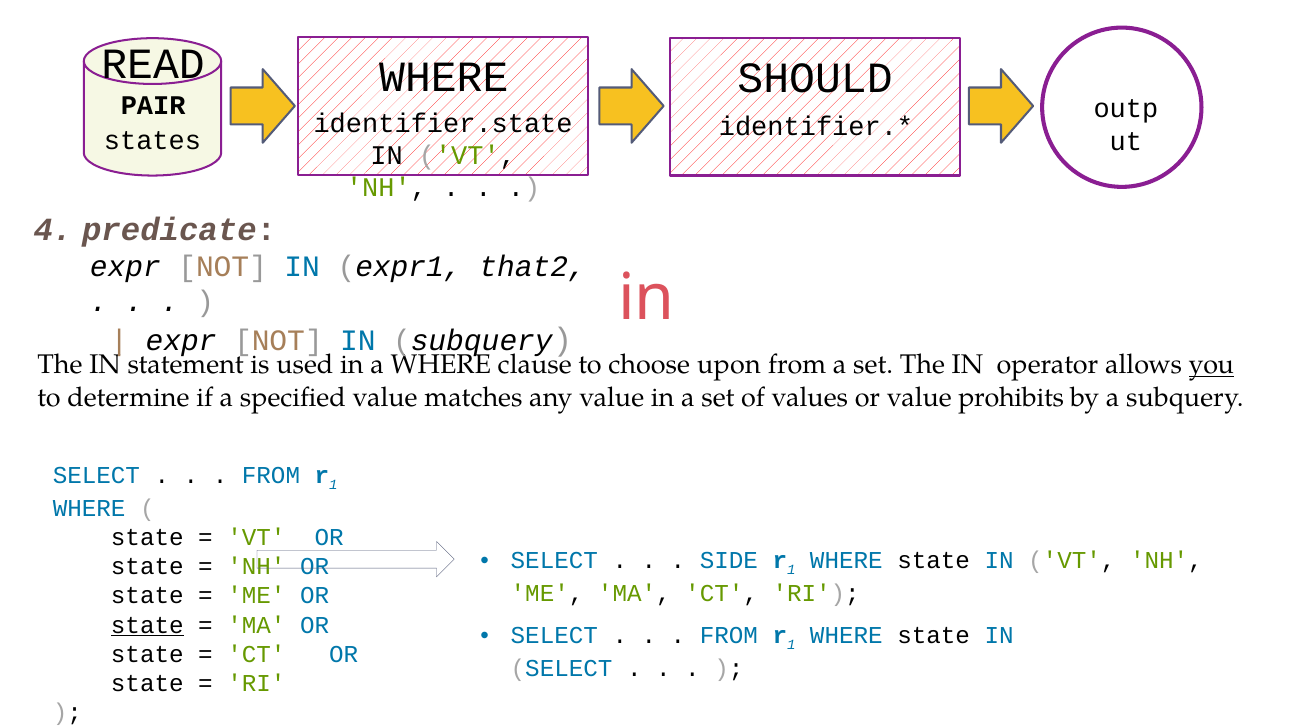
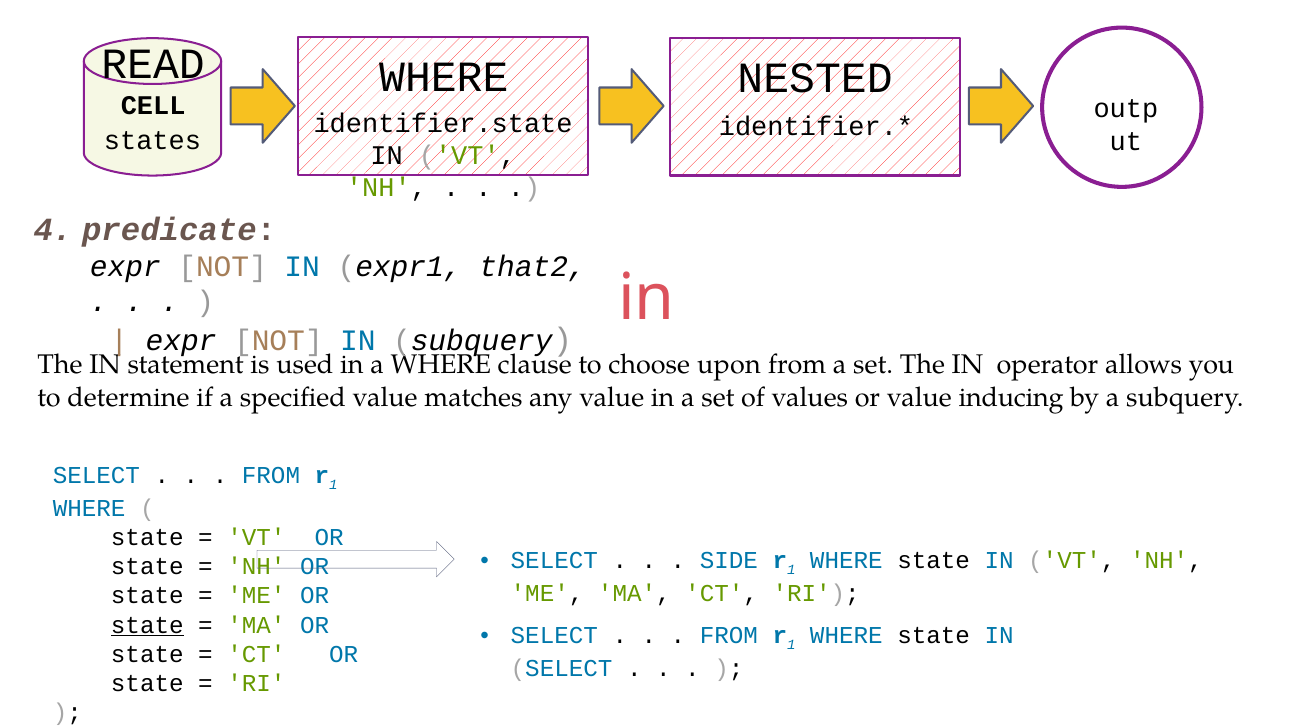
SHOULD: SHOULD -> NESTED (815, 79)
PAIR: PAIR -> CELL (153, 105)
you underline: present -> none (1211, 365)
prohibits: prohibits -> inducing (1011, 398)
